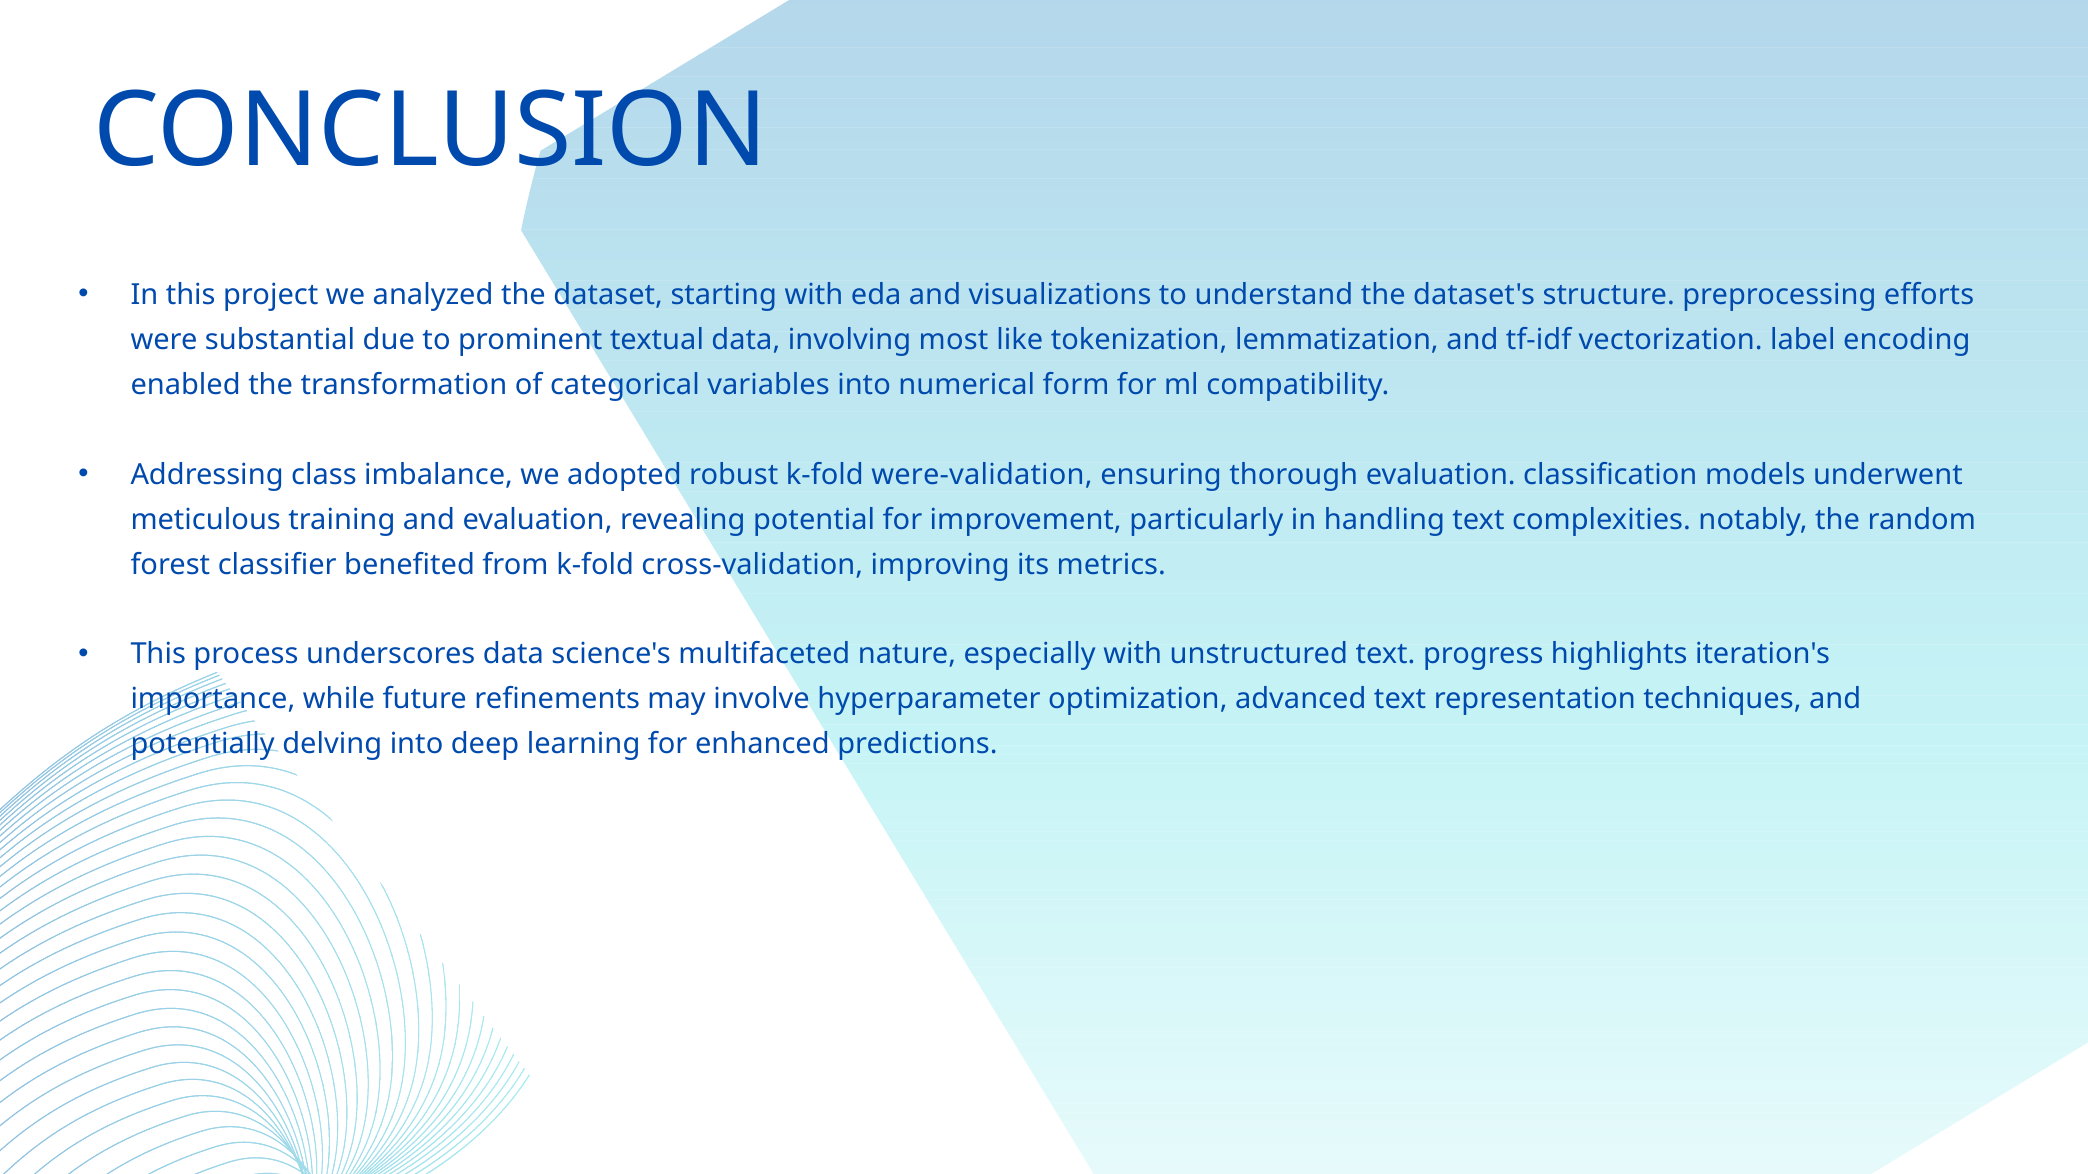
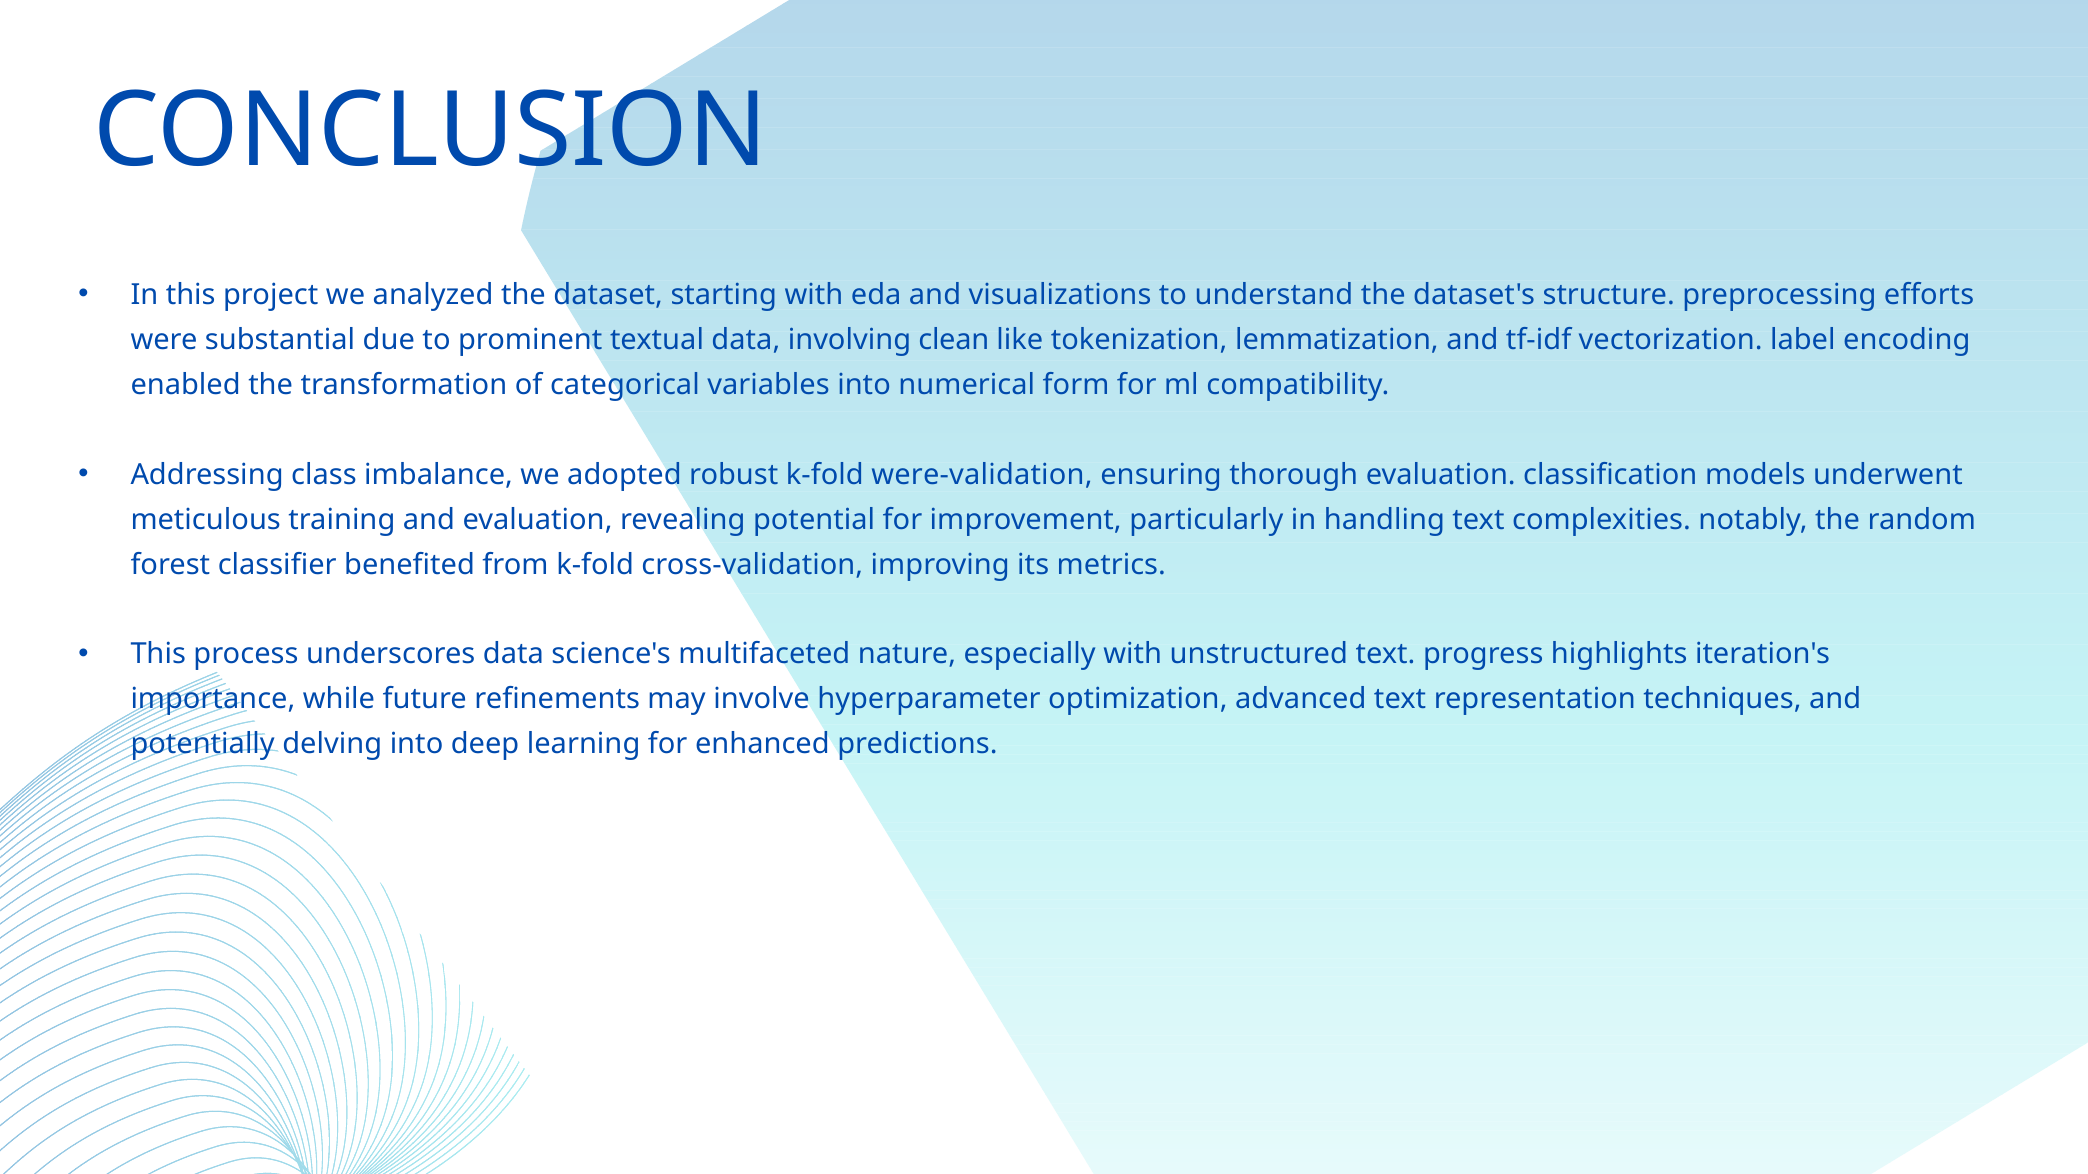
most: most -> clean (954, 340)
